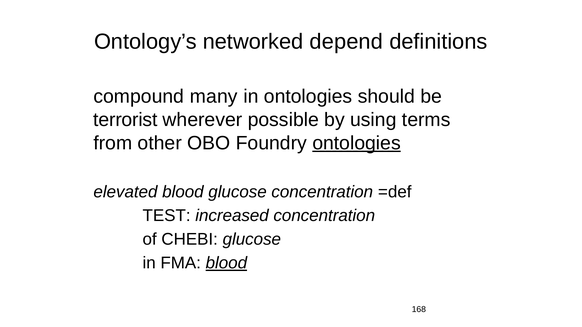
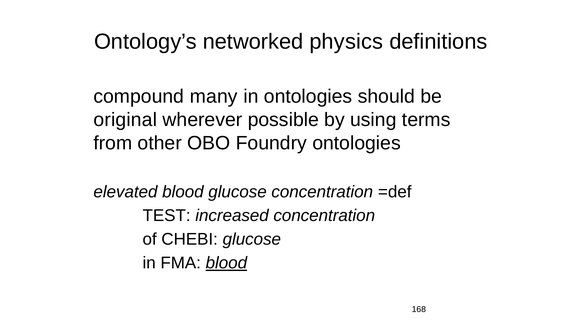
depend: depend -> physics (346, 42)
terrorist: terrorist -> original (125, 120)
ontologies underline: present -> none (357, 143)
